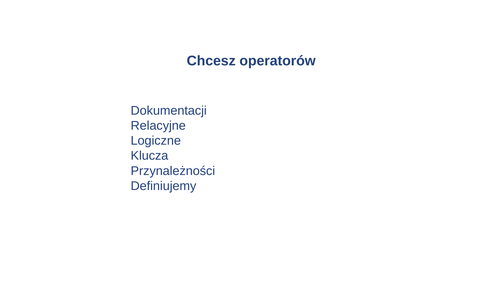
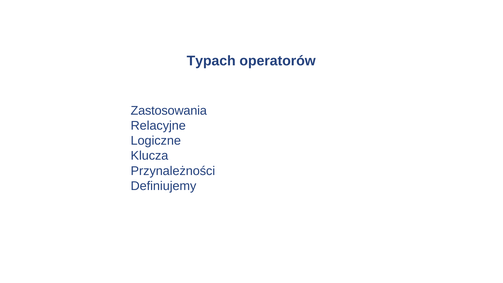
Chcesz: Chcesz -> Typach (211, 61)
Dokumentacji: Dokumentacji -> Zastosowania (169, 111)
